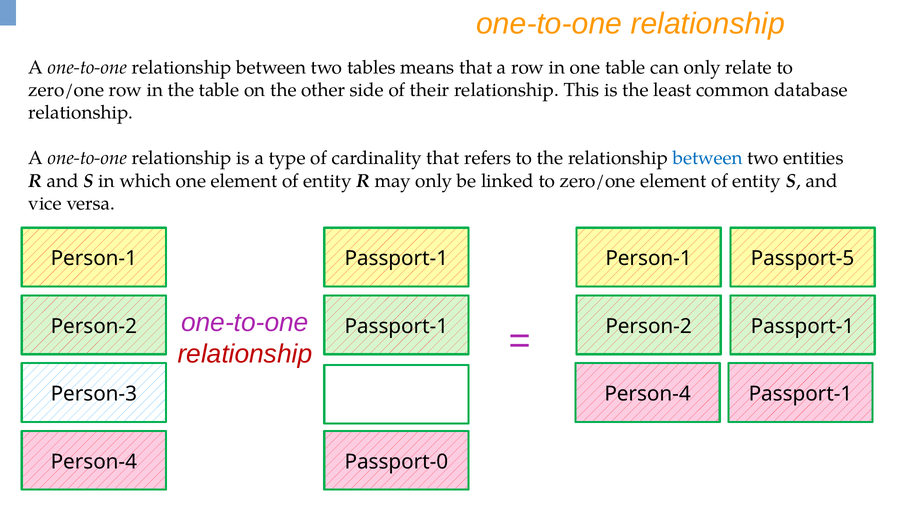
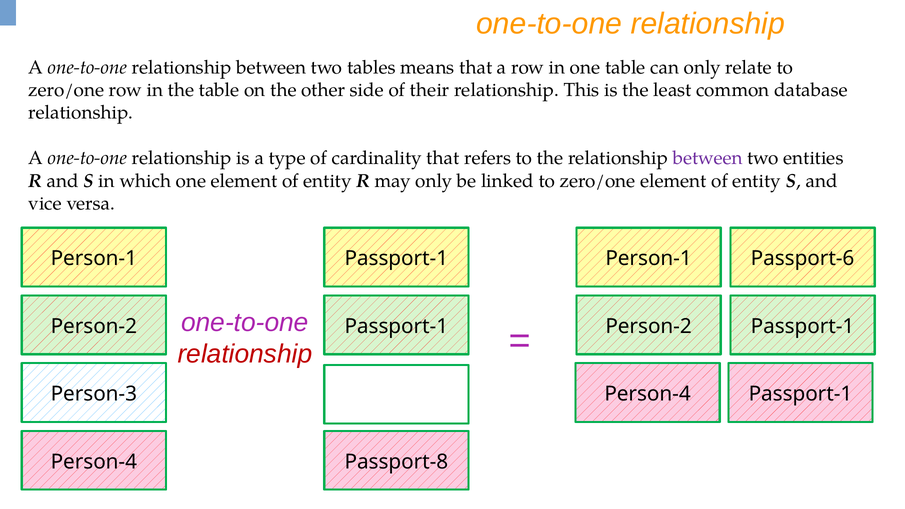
between colour: blue -> purple (708, 158)
Passport-5: Passport-5 -> Passport-6 (803, 259)
Passport-0: Passport-0 -> Passport-8 (396, 462)
